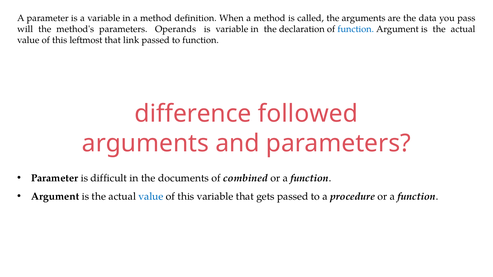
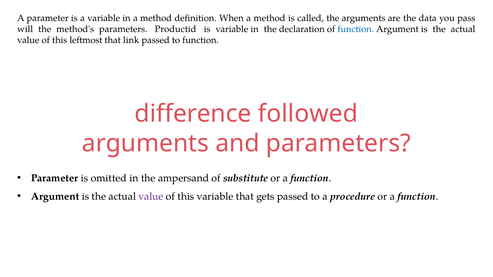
Operands: Operands -> Productid (176, 29)
difficult: difficult -> omitted (109, 178)
documents: documents -> ampersand (184, 178)
combined: combined -> substitute (246, 178)
value colour: blue -> purple (151, 197)
